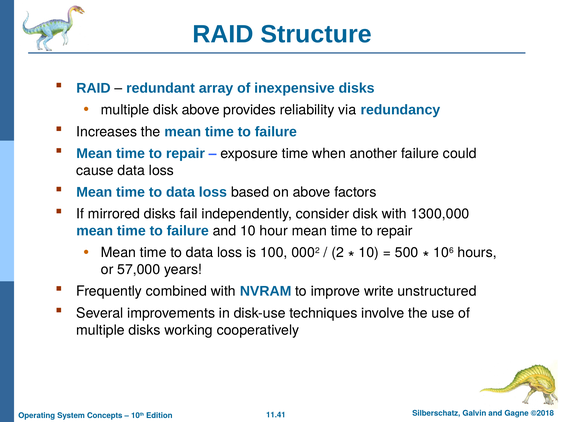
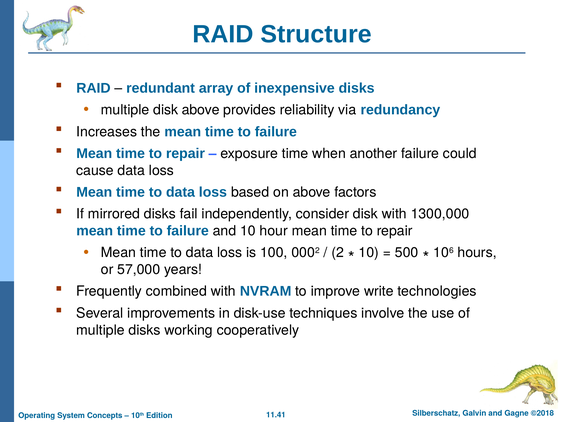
unstructured: unstructured -> technologies (437, 292)
